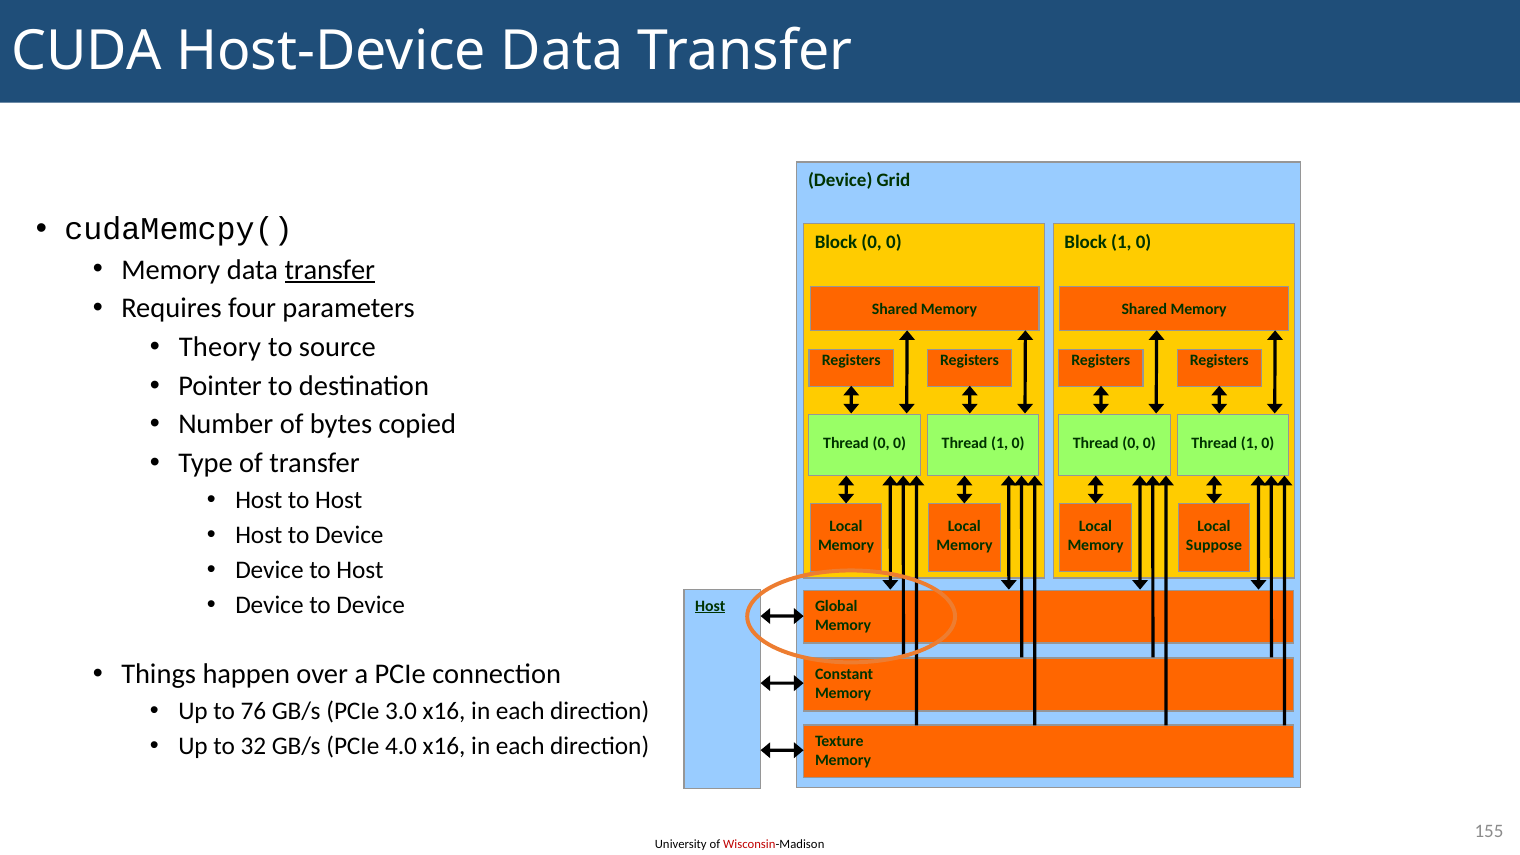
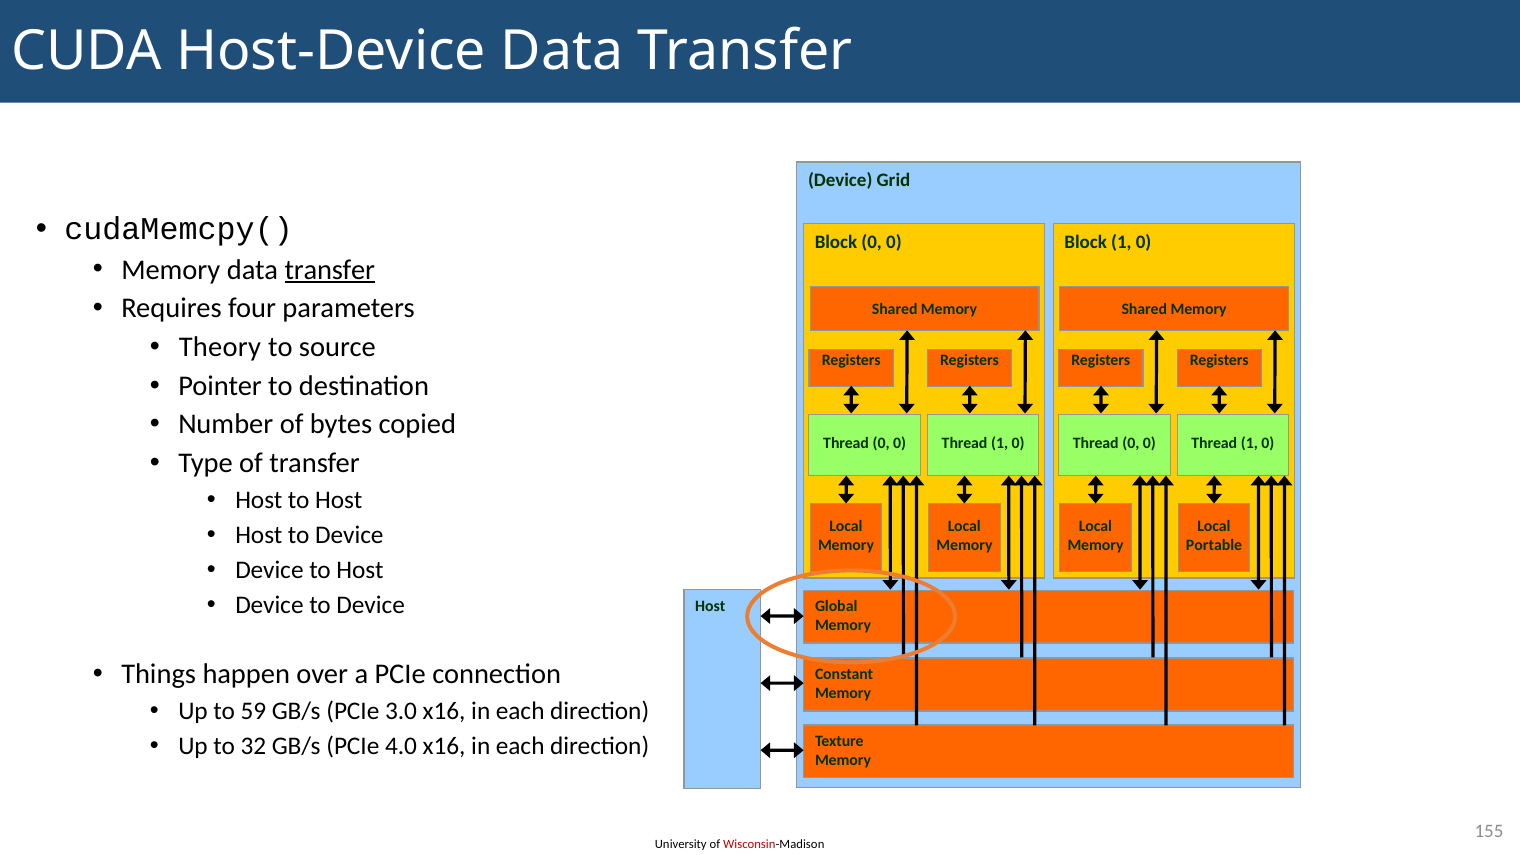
Suppose: Suppose -> Portable (1214, 545)
Host underline: present -> none (710, 606)
76: 76 -> 59 (253, 711)
